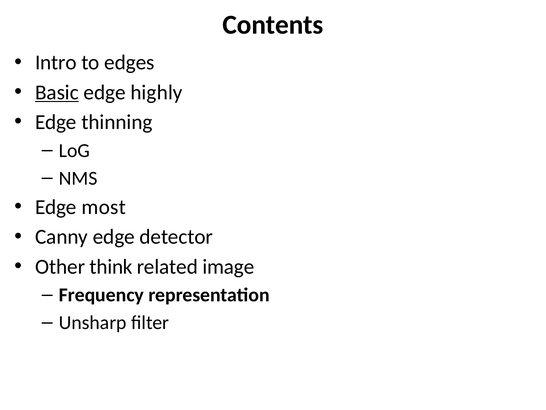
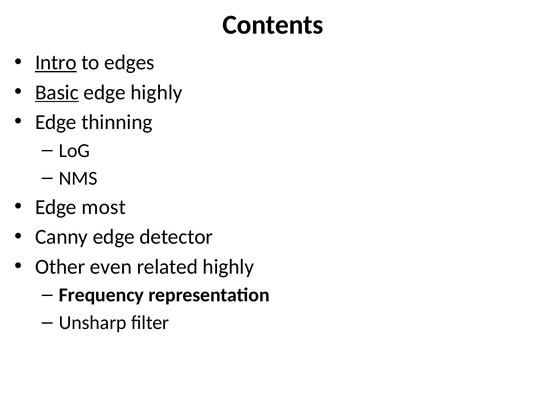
Intro underline: none -> present (56, 62)
think: think -> even (111, 266)
related image: image -> highly (228, 266)
